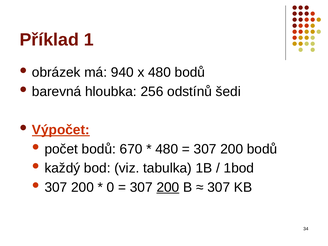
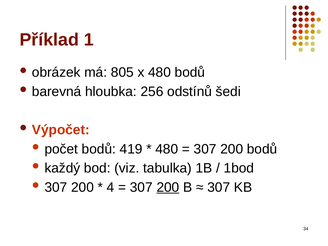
940: 940 -> 805 (122, 72)
Výpočet underline: present -> none (61, 130)
670: 670 -> 419 (131, 149)
0: 0 -> 4 (111, 187)
